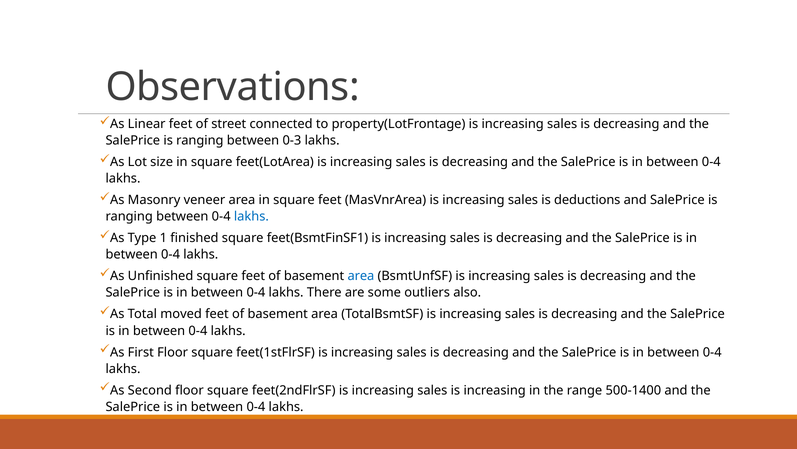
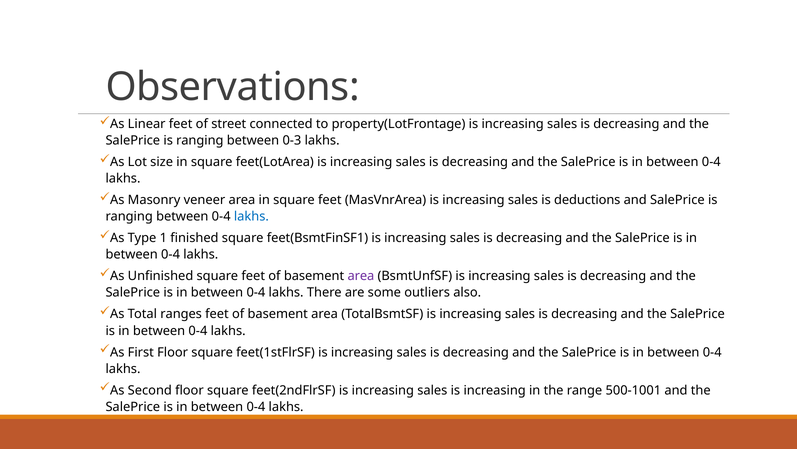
area colour: blue -> purple (361, 276)
moved: moved -> ranges (181, 314)
500-1400: 500-1400 -> 500-1001 (633, 390)
